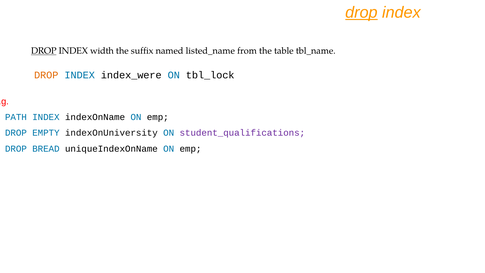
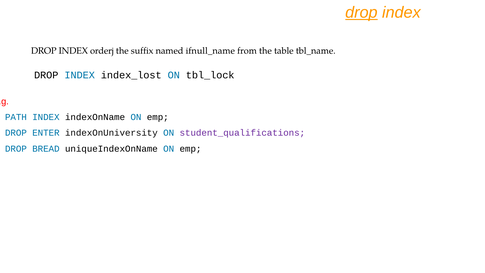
DROP underline: present -> none (44, 51)
width: width -> orderj (102, 51)
listed_name: listed_name -> ifnull_name (210, 51)
DROP colour: orange -> black (46, 75)
index_were: index_were -> index_lost (131, 75)
EMPTY: EMPTY -> ENTER (46, 133)
